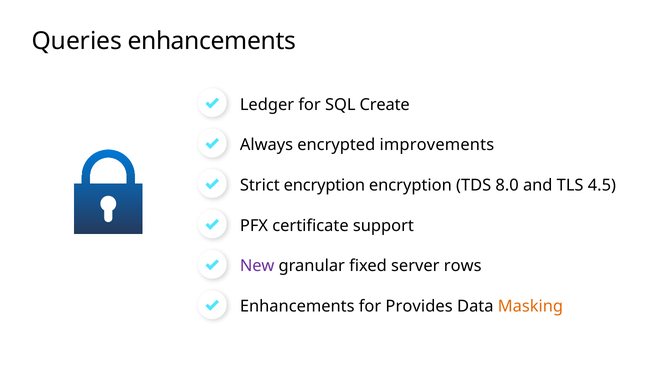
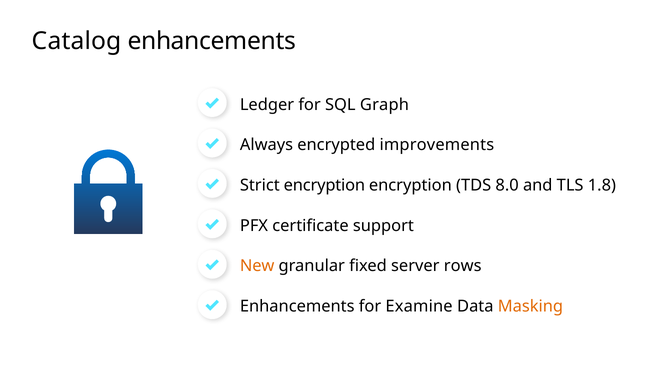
Queries: Queries -> Catalog (77, 41)
Create: Create -> Graph (384, 105)
4.5: 4.5 -> 1.8 (602, 185)
New colour: purple -> orange (257, 266)
Provides: Provides -> Examine (419, 306)
